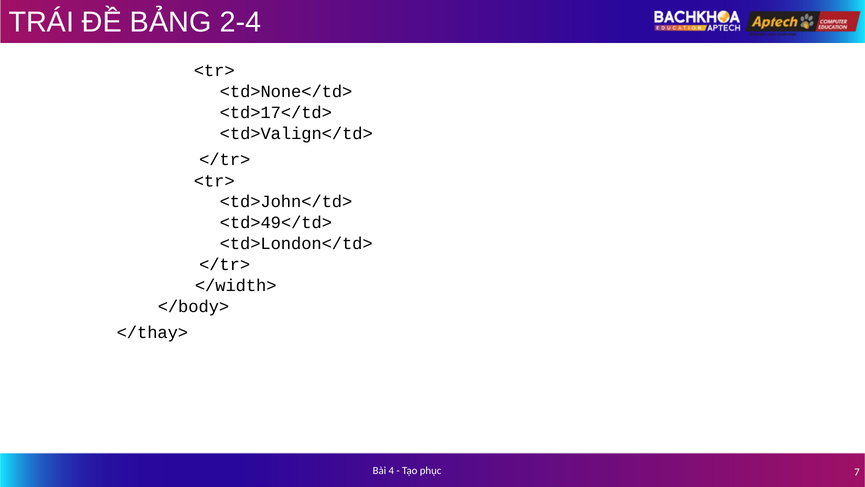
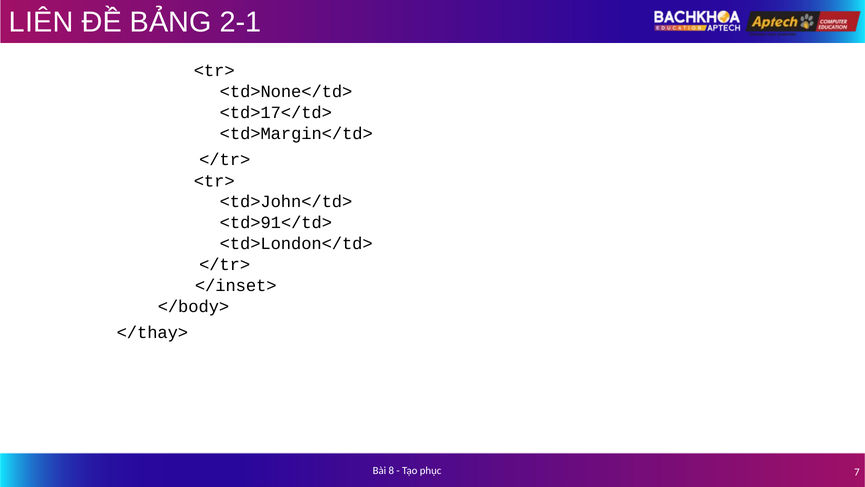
TRÁI: TRÁI -> LIÊN (41, 22)
2-4: 2-4 -> 2-1 (241, 22)
<td>Valign</td>: <td>Valign</td> -> <td>Margin</td> (296, 134)
<td>49</td>: <td>49</td> -> <td>91</td> (276, 223)
</width>: </width> -> </inset> (236, 285)
4: 4 -> 8 (391, 470)
